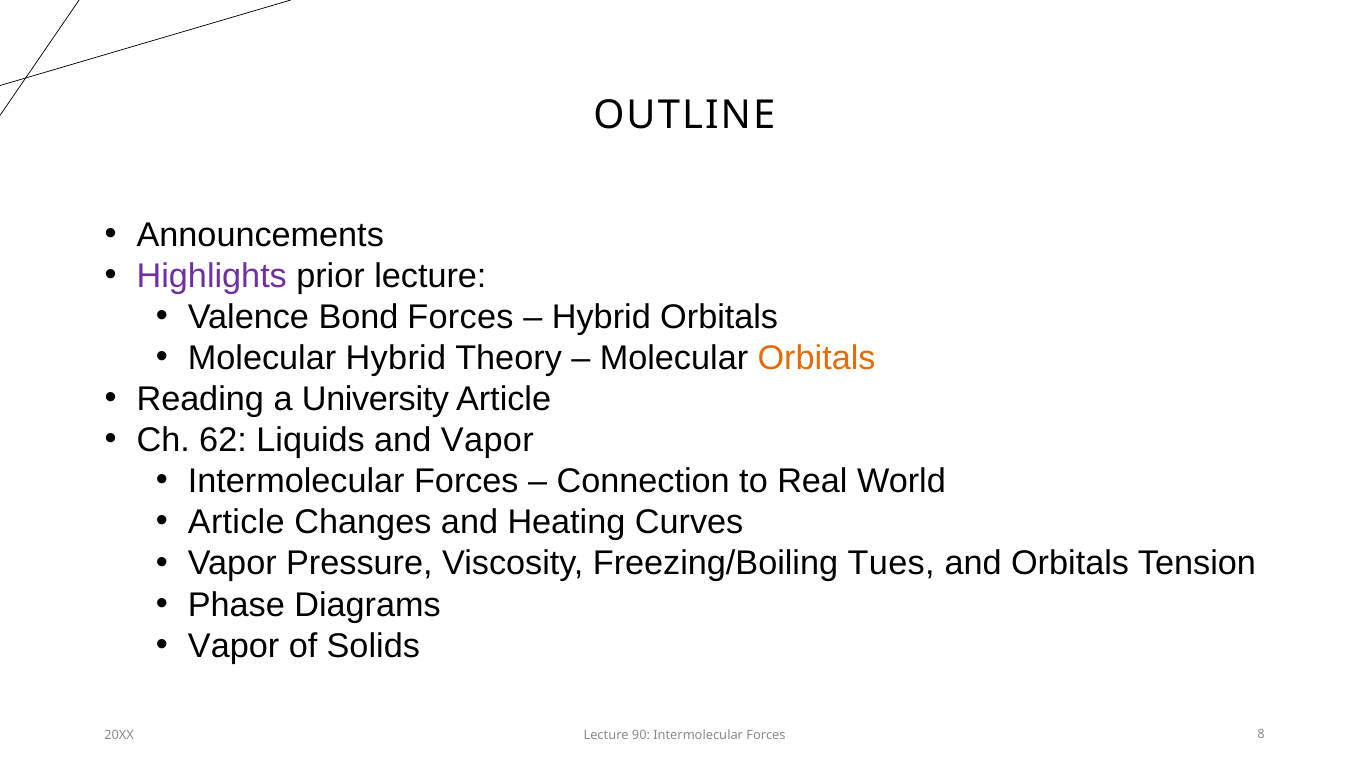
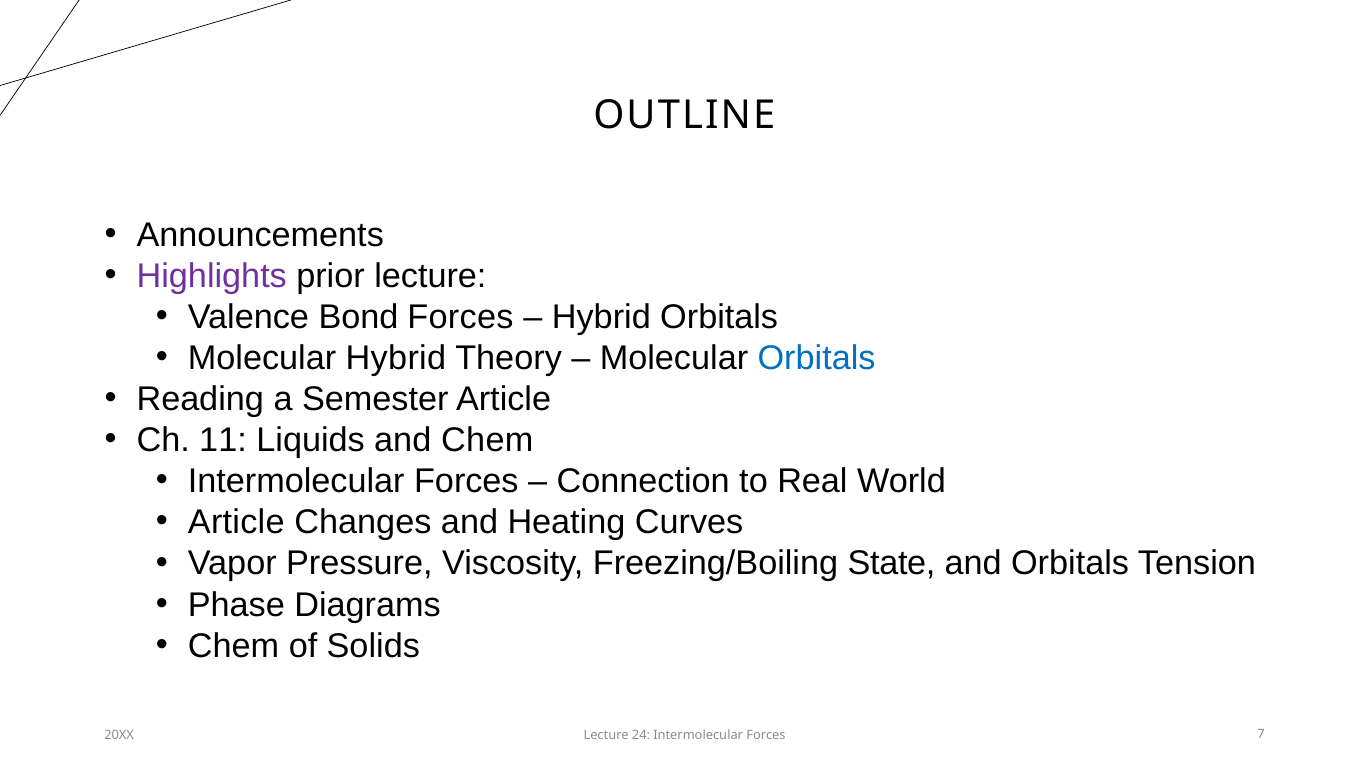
Orbitals colour: orange -> blue (817, 358)
University: University -> Semester (375, 399)
62: 62 -> 11 (223, 440)
and Vapor: Vapor -> Chem (487, 440)
Tues: Tues -> State (892, 564)
Vapor: Vapor -> Chem (234, 646)
90: 90 -> 24 (641, 735)
8: 8 -> 7 (1261, 734)
